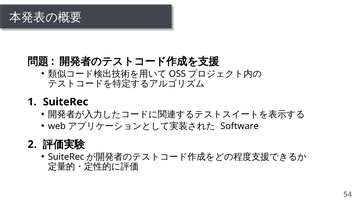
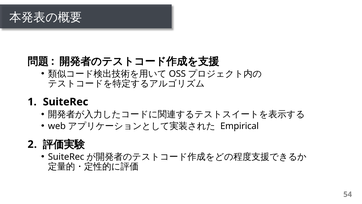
Software: Software -> Empirical (240, 126)
